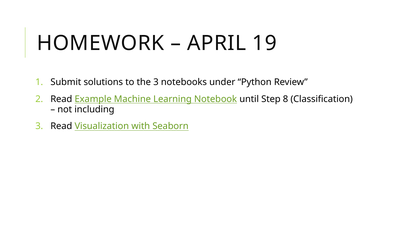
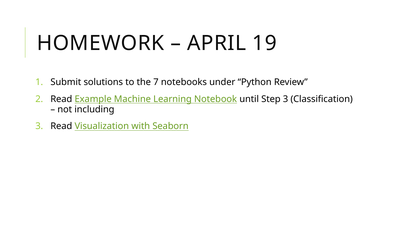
the 3: 3 -> 7 (156, 82)
Step 8: 8 -> 3 (286, 99)
